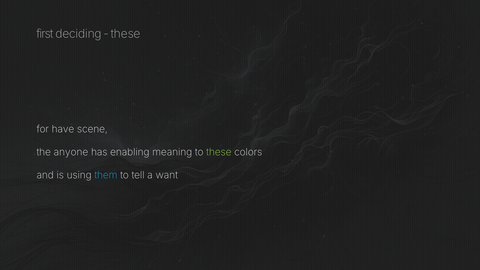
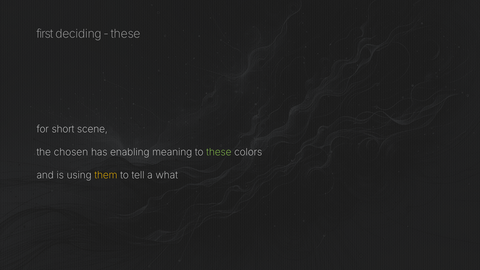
have: have -> short (63, 129)
anyone: anyone -> chosen (71, 152)
them colour: light blue -> yellow (106, 175)
want: want -> what (167, 175)
